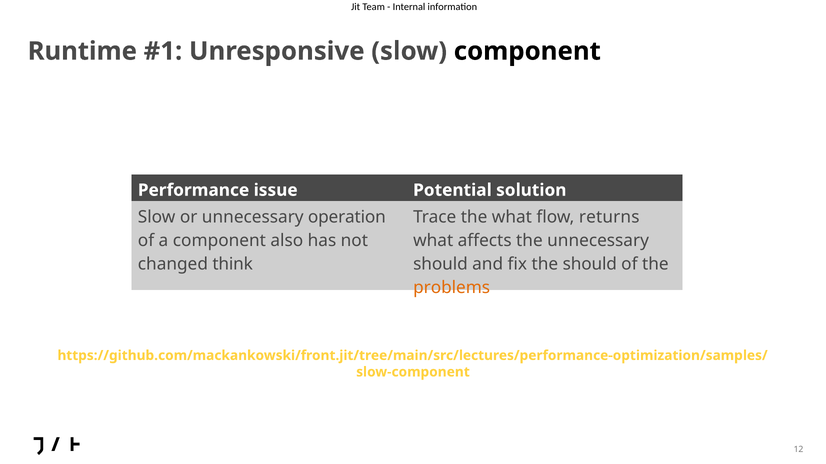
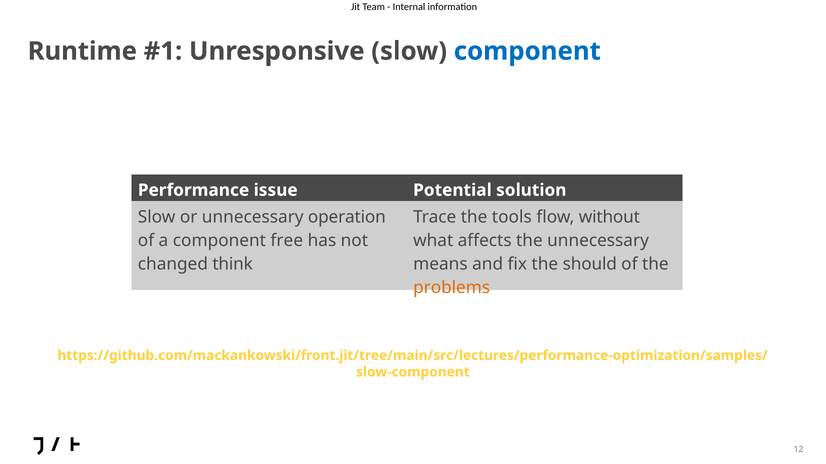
component colour: black -> blue (527, 51)
the what: what -> tools (512, 217)
returns: returns -> without (609, 217)
also: also -> free (287, 241)
should: should -> means (440, 264)
